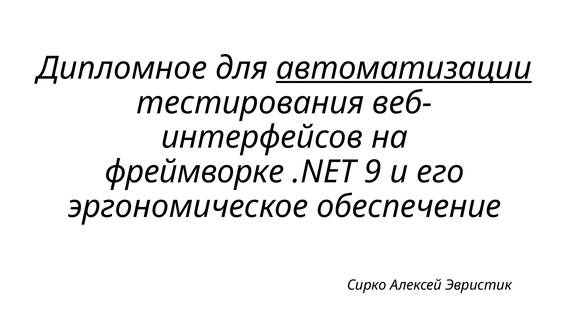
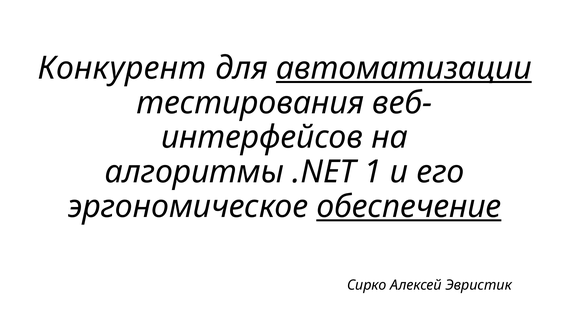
Дипломное: Дипломное -> Конкурент (122, 68)
фреймворке: фреймворке -> алгоритмы (194, 172)
9: 9 -> 1 (373, 172)
обеспечение underline: none -> present (409, 206)
